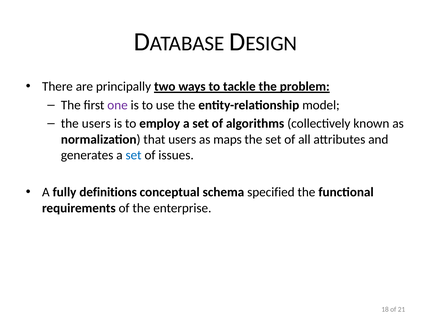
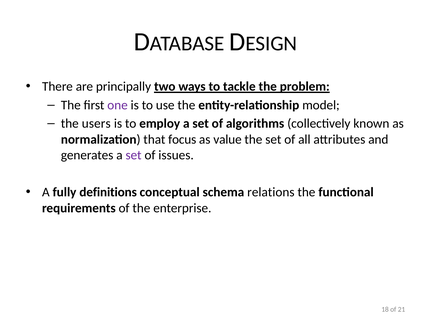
that users: users -> focus (182, 139)
maps: maps -> value (228, 139)
set colour: blue -> purple (134, 155)
specified: specified -> relations (271, 192)
